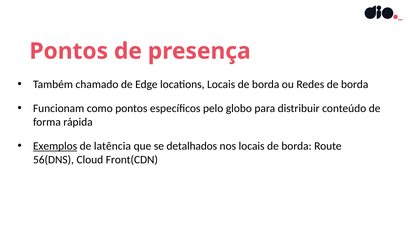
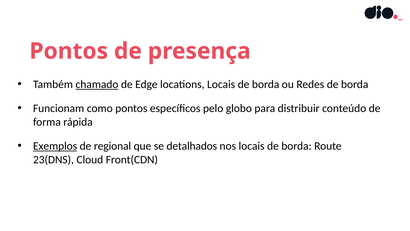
chamado underline: none -> present (97, 84)
latência: latência -> regional (113, 146)
56(DNS: 56(DNS -> 23(DNS (53, 160)
